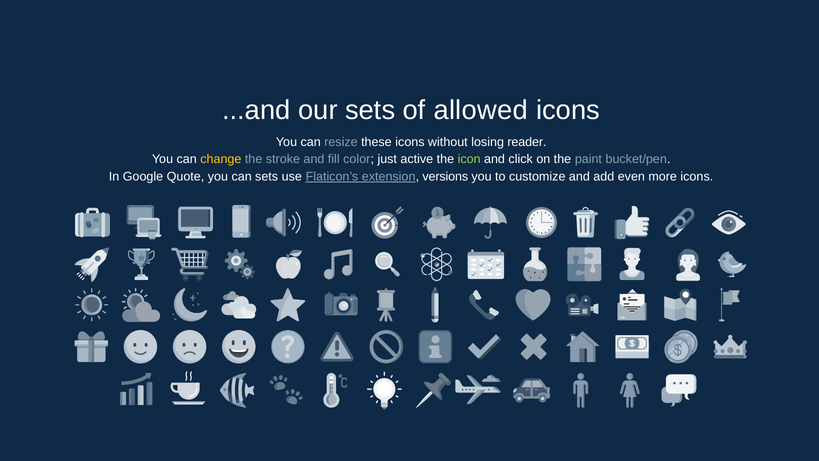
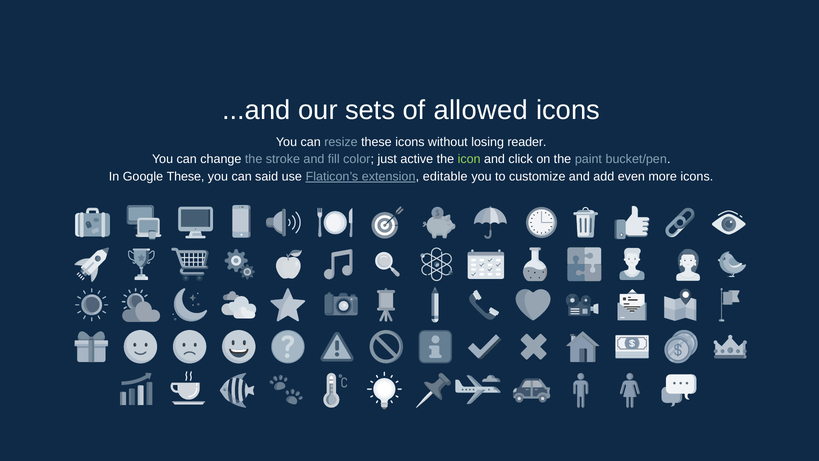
change colour: yellow -> white (221, 159)
Google Quote: Quote -> These (186, 176)
can sets: sets -> said (267, 176)
versions: versions -> editable (445, 176)
